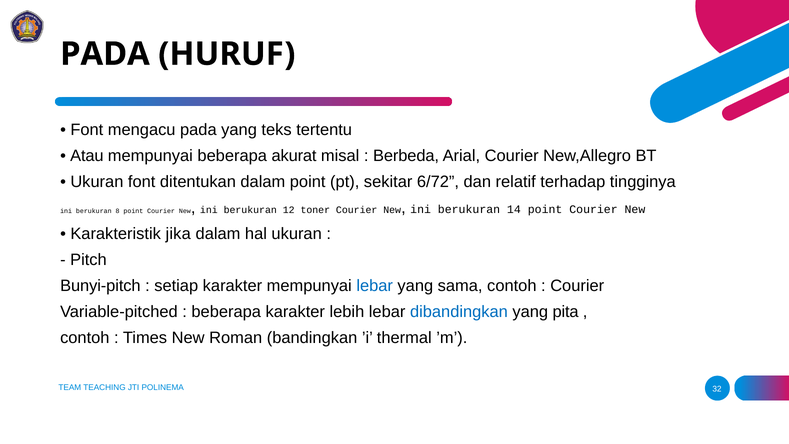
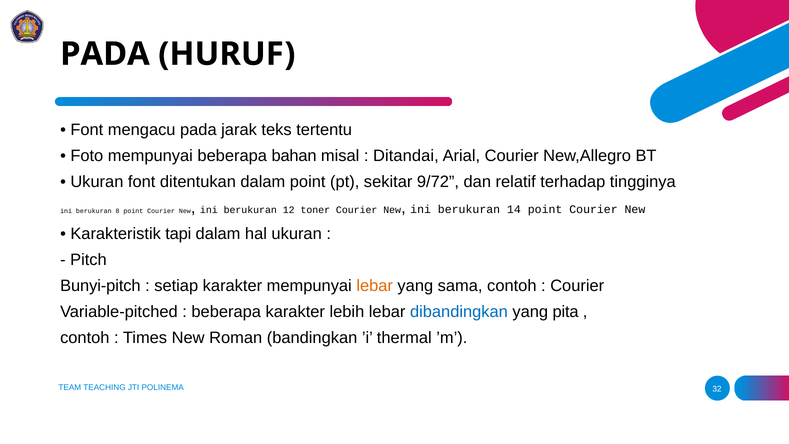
pada yang: yang -> jarak (239, 130)
Atau: Atau -> Foto (87, 156)
akurat: akurat -> bahan (294, 156)
Berbeda: Berbeda -> Ditandai (406, 156)
6/72: 6/72 -> 9/72 (438, 182)
jika: jika -> tapi (178, 234)
lebar colour: blue -> orange (375, 286)
